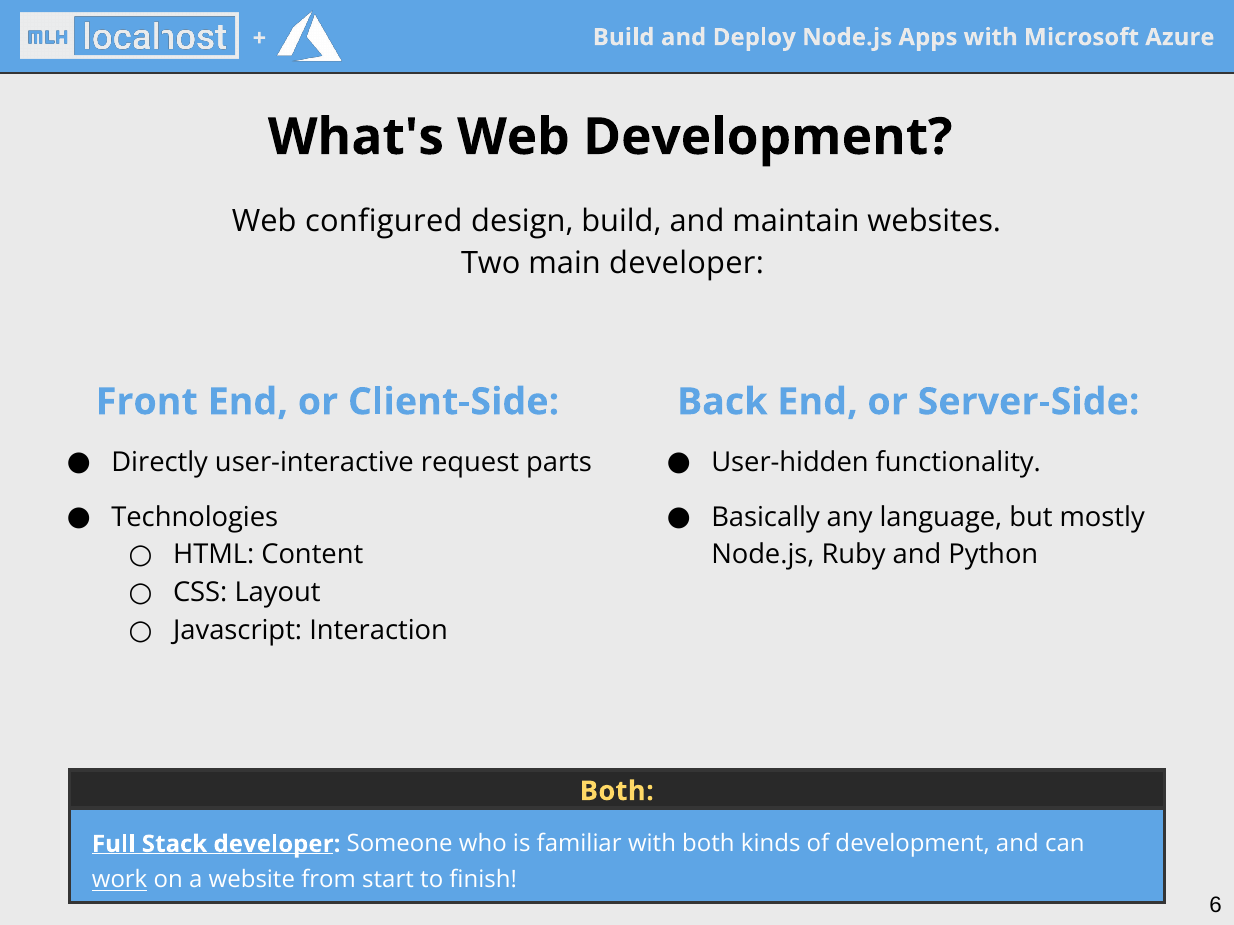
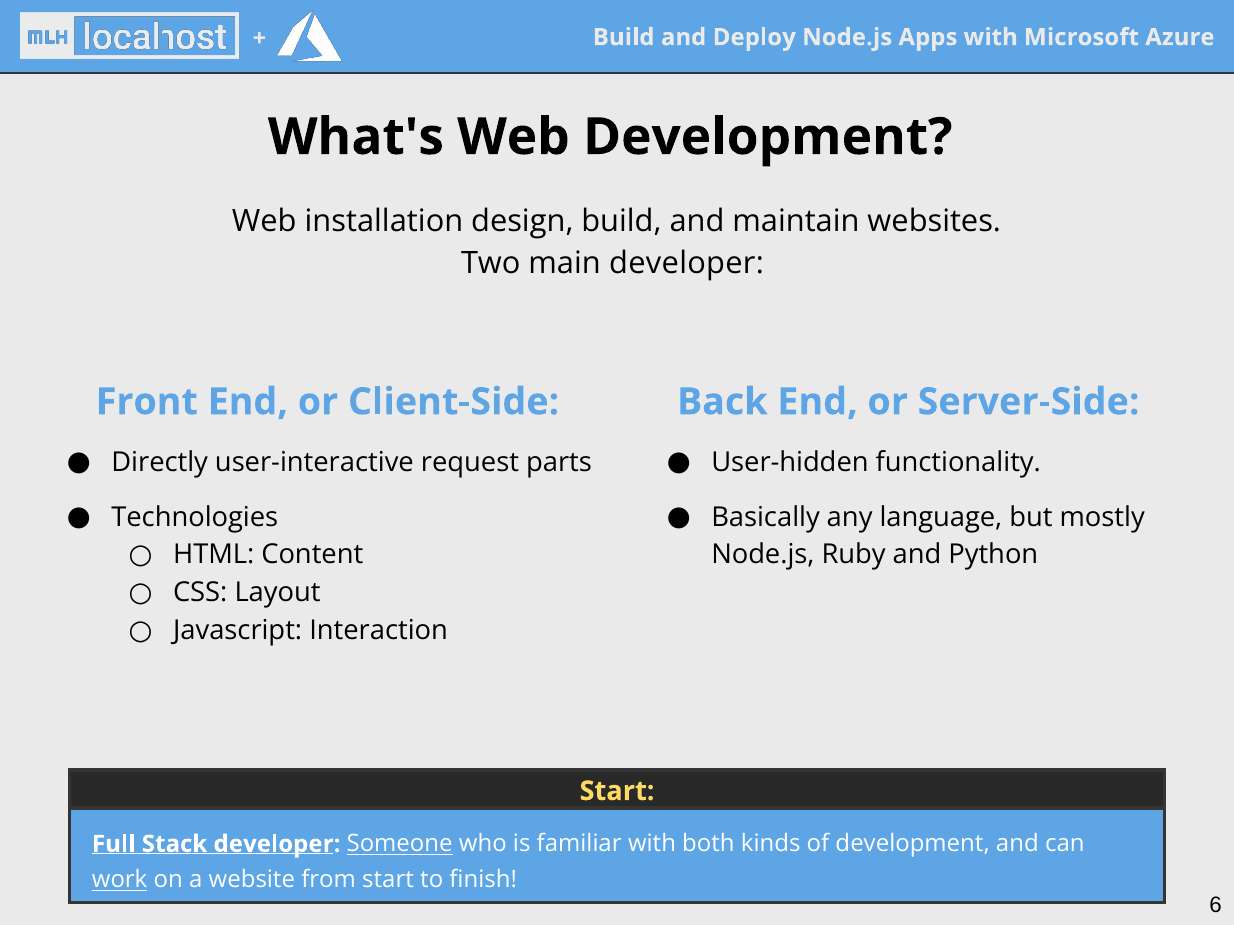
configured: configured -> installation (384, 221)
Both: Both -> Start (617, 791)
Someone underline: none -> present (400, 844)
